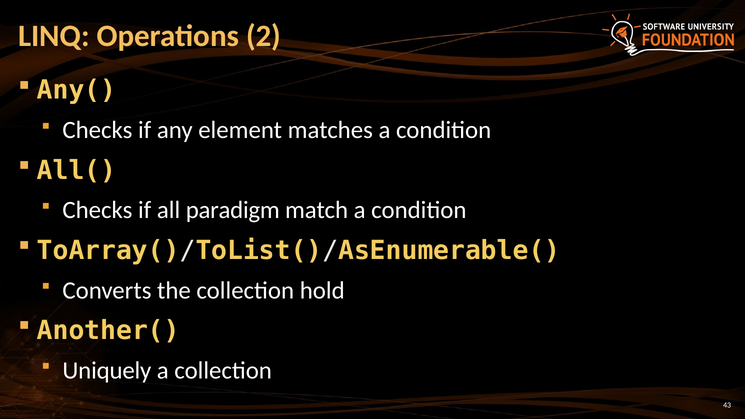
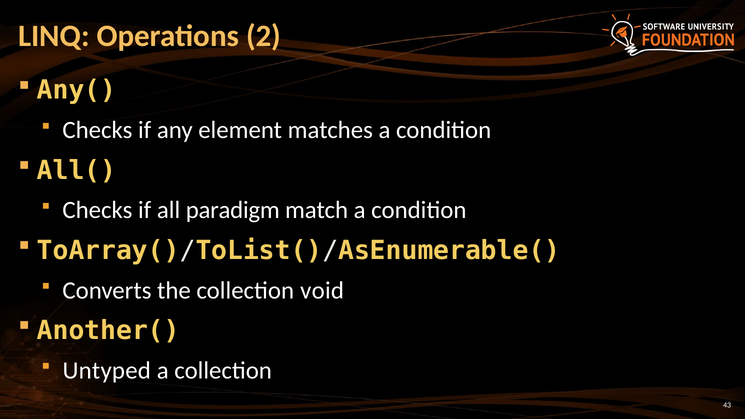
hold: hold -> void (322, 290)
Uniquely: Uniquely -> Untyped (107, 371)
